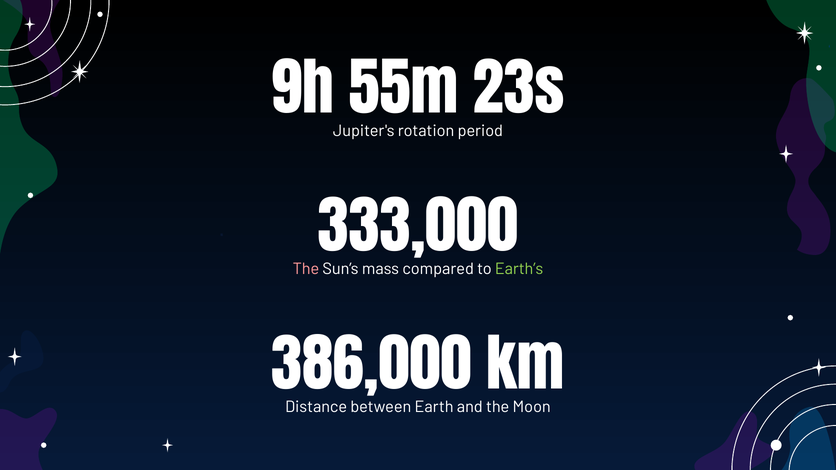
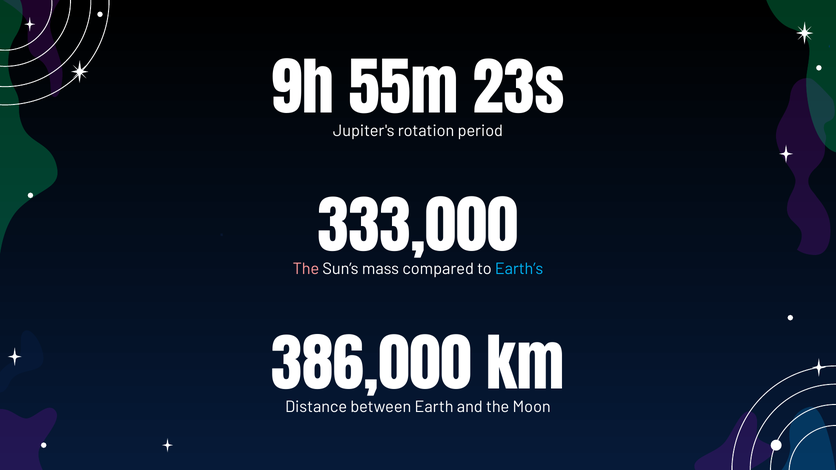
Earth’s colour: light green -> light blue (519, 269)
